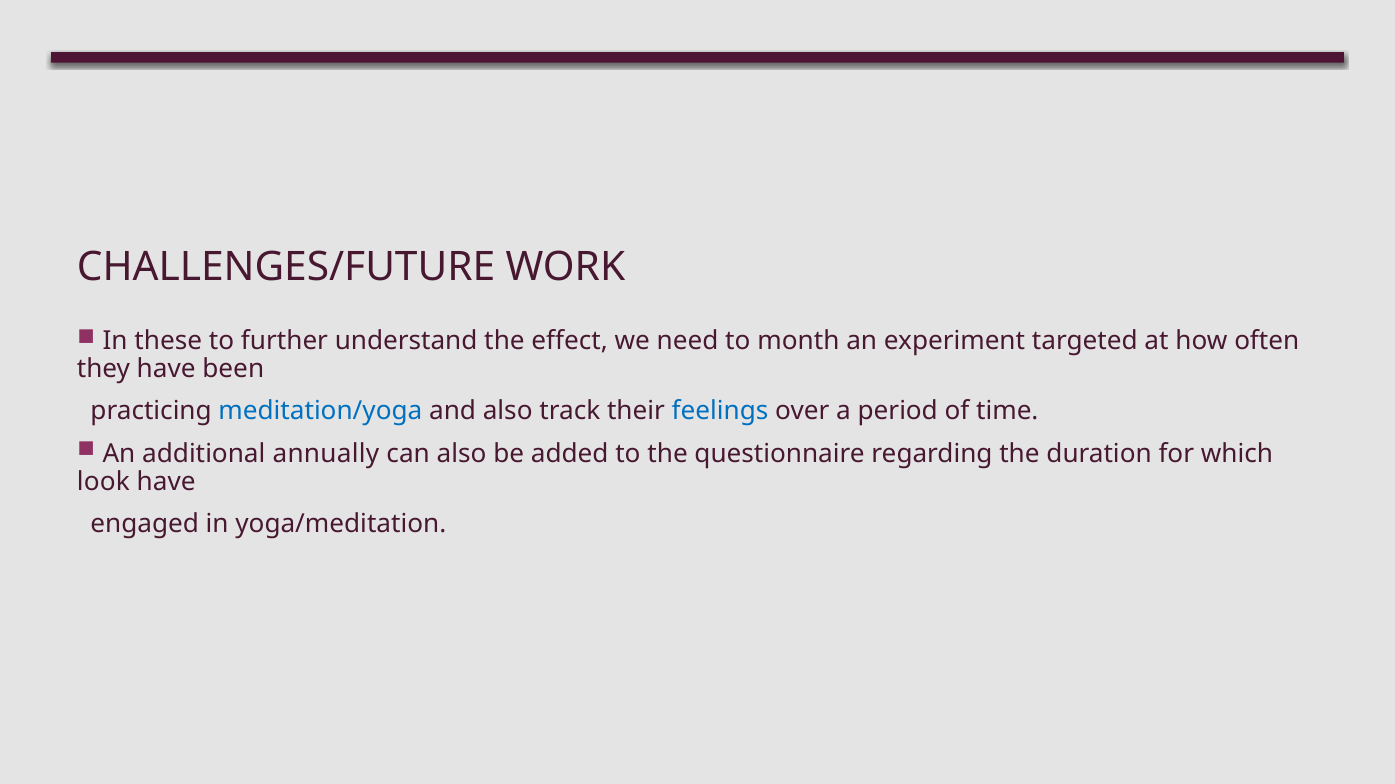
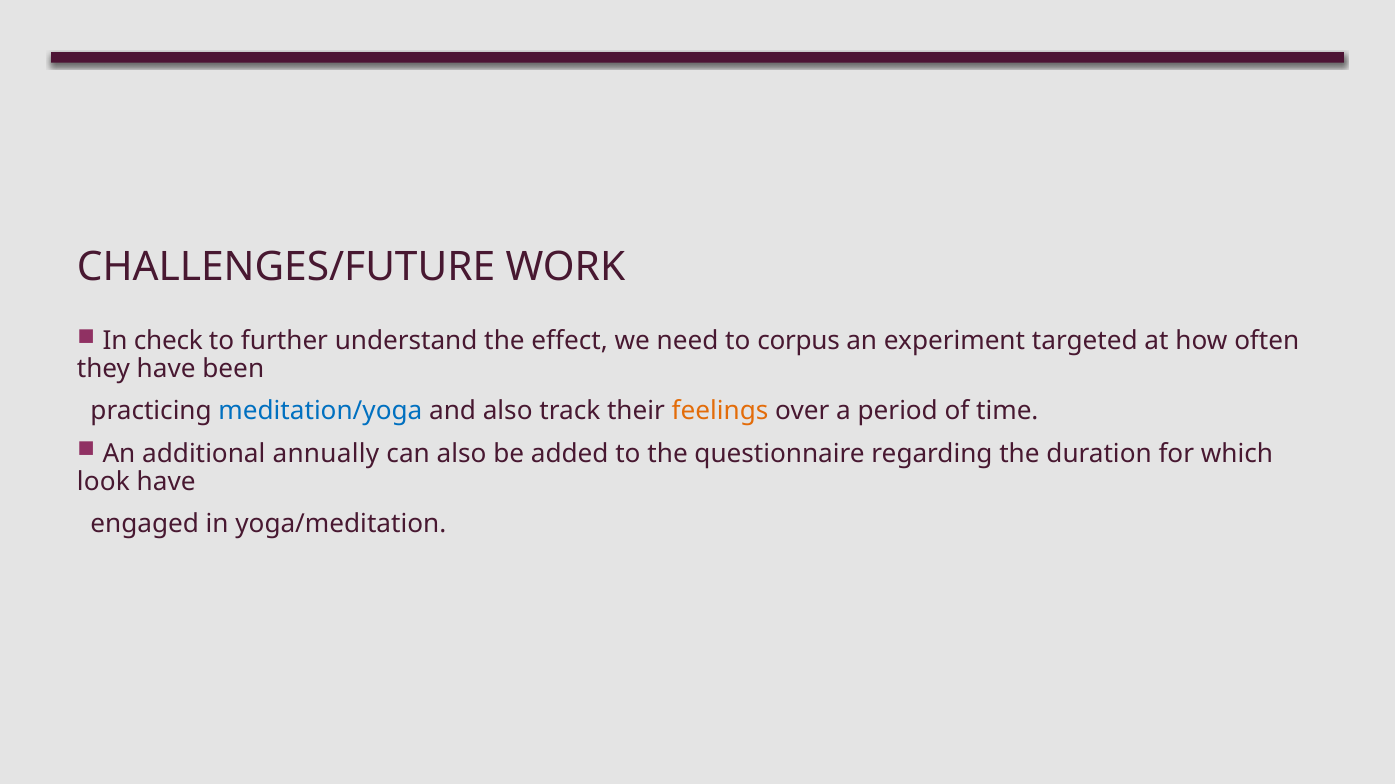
these: these -> check (168, 341)
month: month -> corpus (799, 341)
feelings colour: blue -> orange (720, 412)
